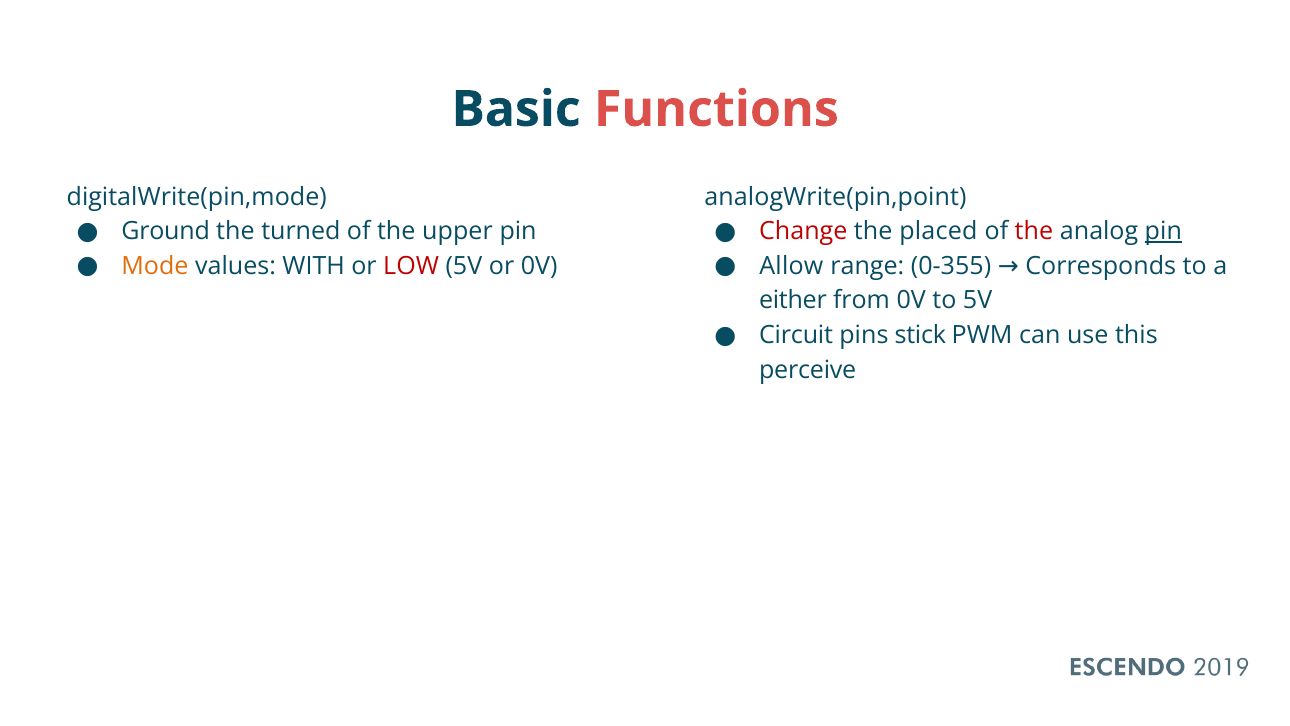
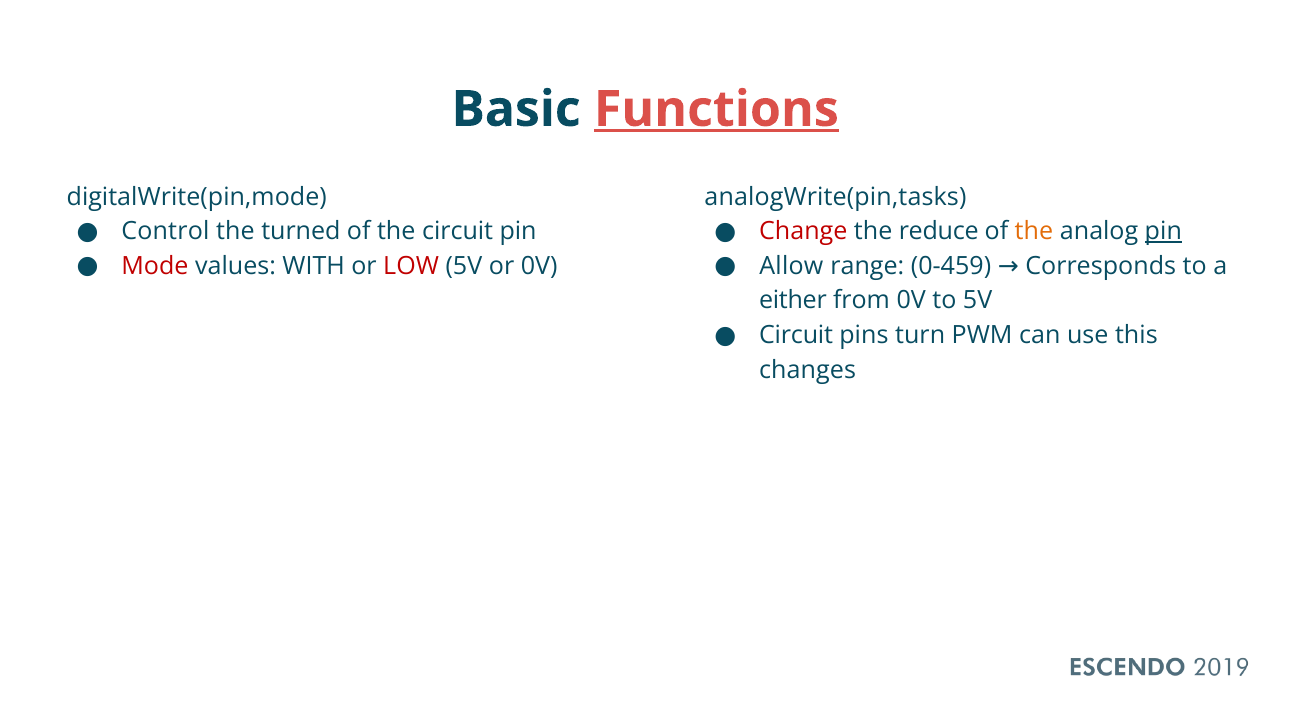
Functions underline: none -> present (716, 109)
analogWrite(pin,point: analogWrite(pin,point -> analogWrite(pin,tasks (835, 197)
Ground: Ground -> Control (165, 231)
the upper: upper -> circuit (458, 231)
placed: placed -> reduce (939, 231)
the colour: red -> orange (1034, 231)
Mode colour: orange -> red (155, 266)
0-355: 0-355 -> 0-459 (951, 266)
stick: stick -> turn (920, 335)
perceive: perceive -> changes (808, 370)
